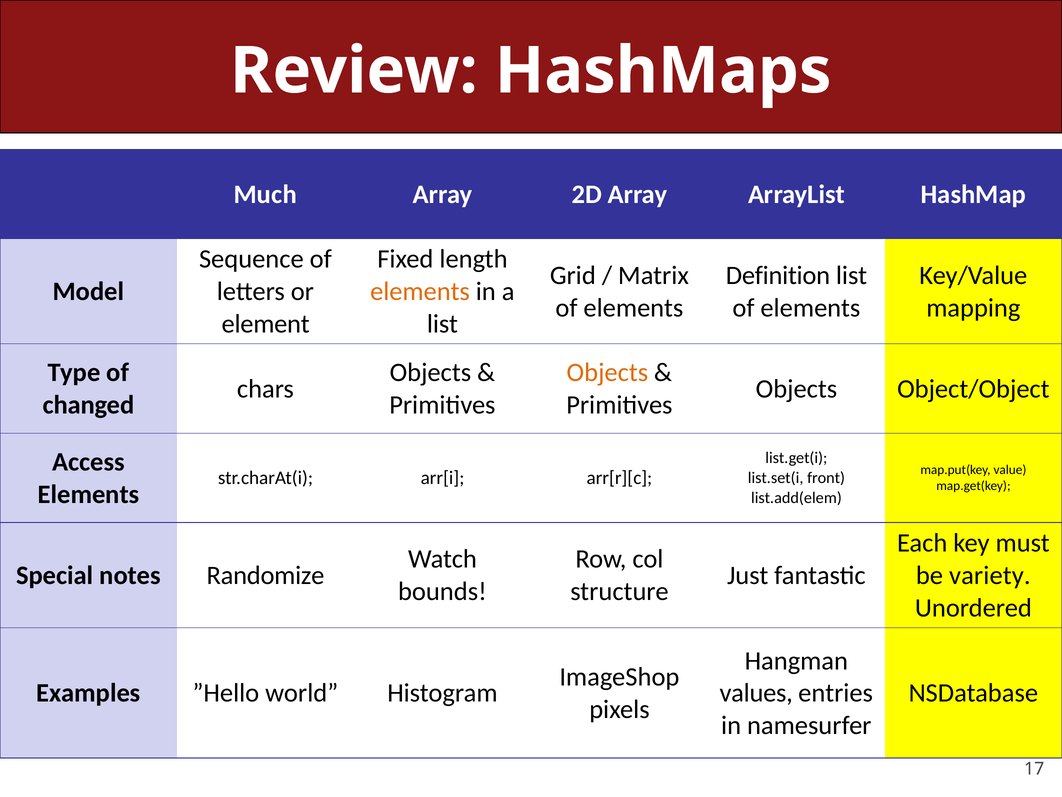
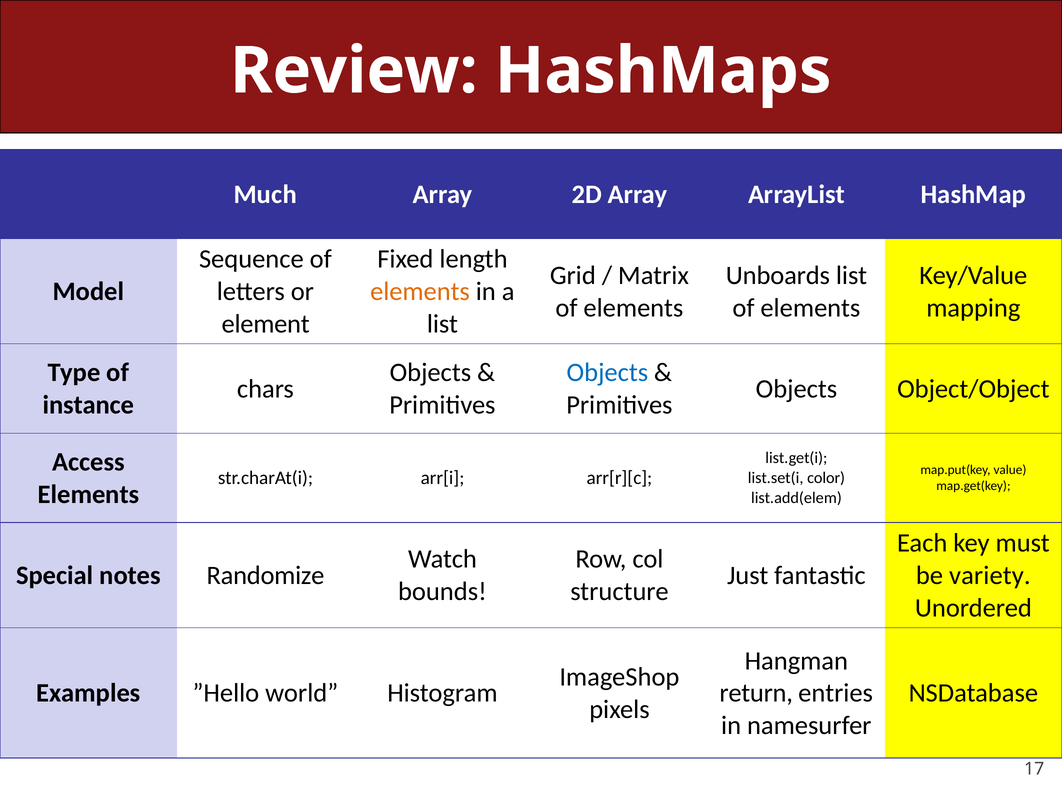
Definition: Definition -> Unboards (778, 275)
Objects colour: orange -> blue (607, 372)
changed: changed -> instance (89, 405)
front: front -> color (826, 478)
values: values -> return (756, 693)
